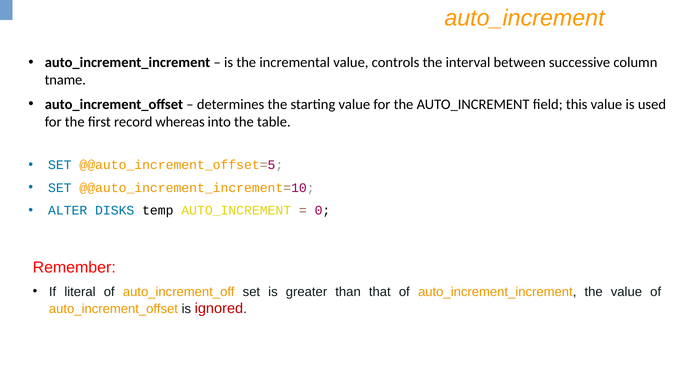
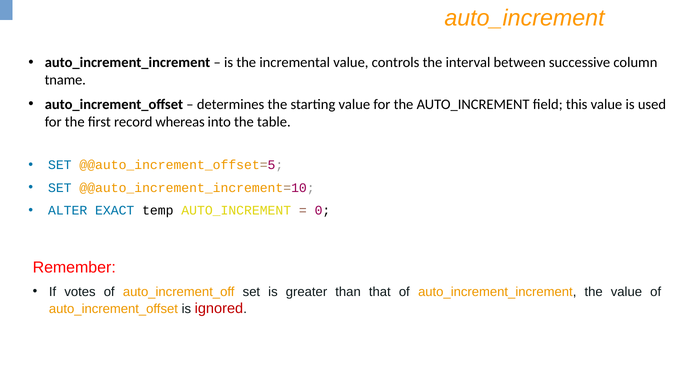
DISKS: DISKS -> EXACT (115, 210)
literal: literal -> votes (80, 292)
